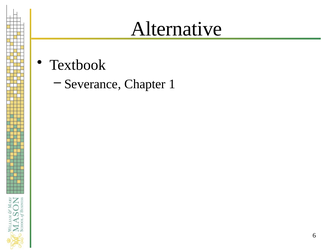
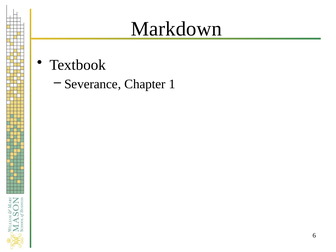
Alternative: Alternative -> Markdown (176, 29)
